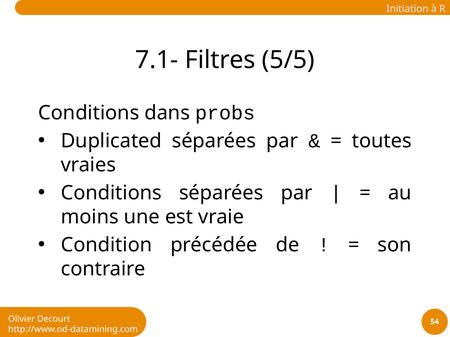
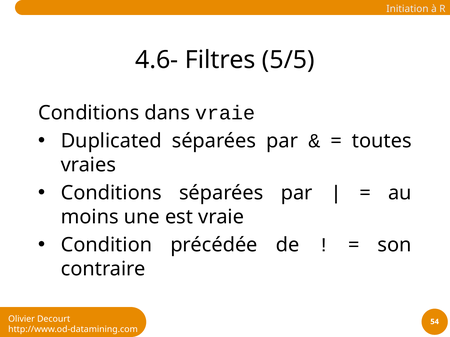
7.1-: 7.1- -> 4.6- (157, 60)
dans probs: probs -> vraie (225, 113)
